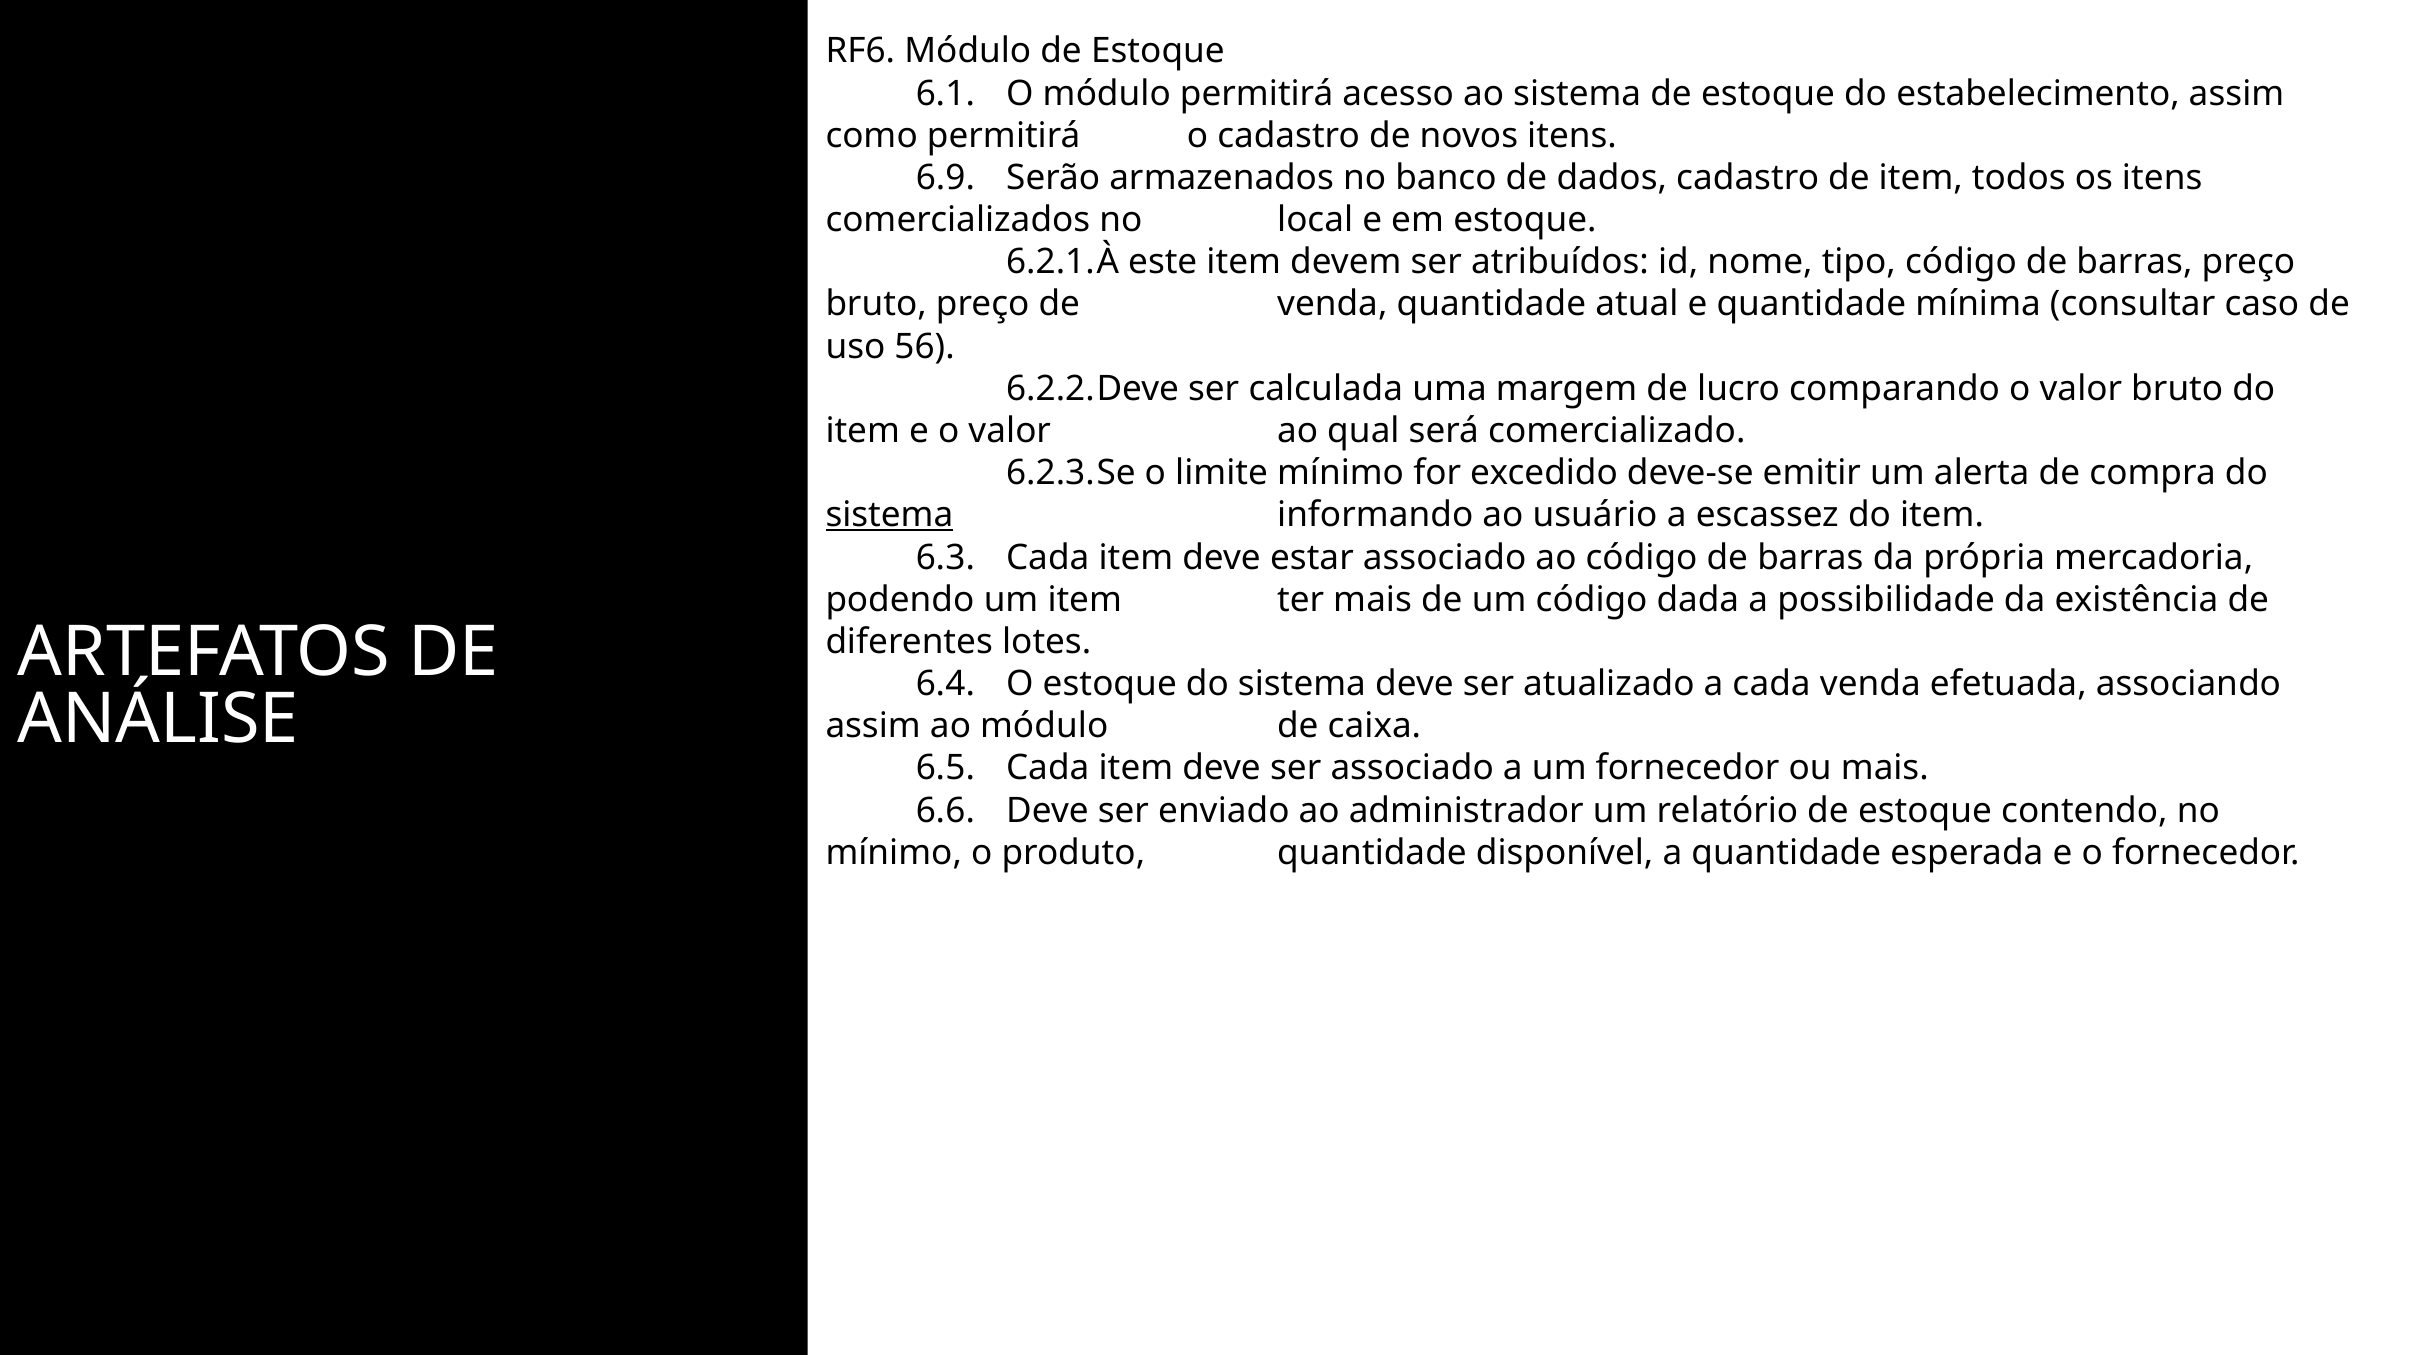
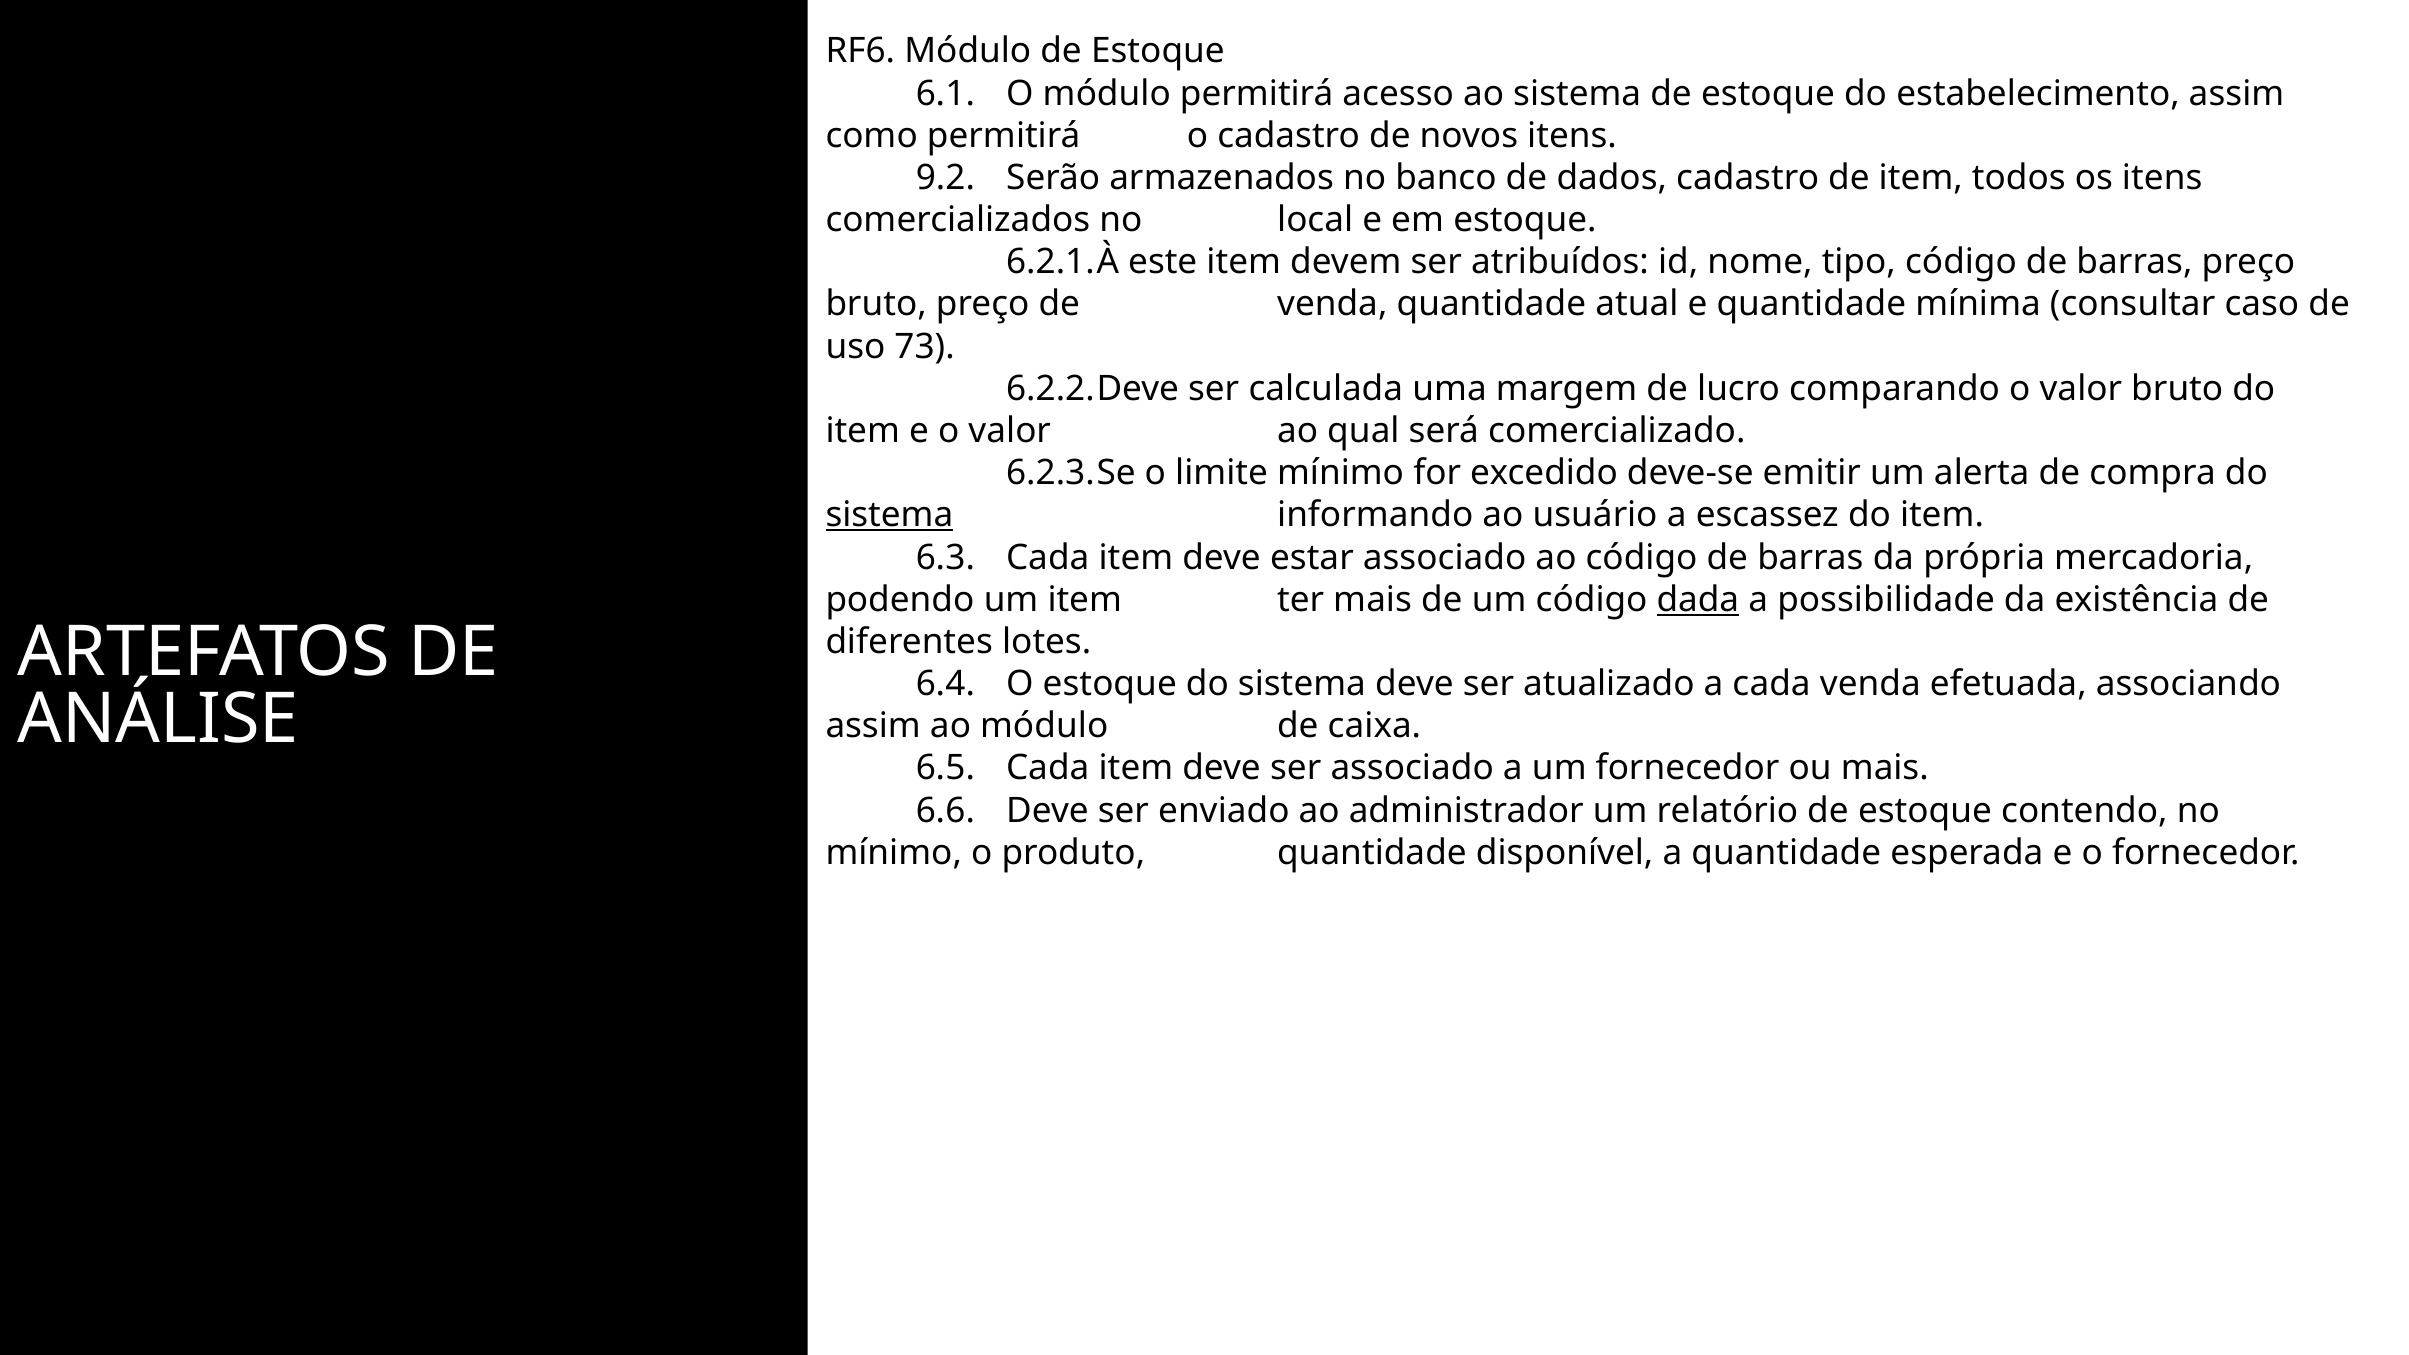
6.9: 6.9 -> 9.2 (945, 178)
56: 56 -> 73 (925, 347)
dada underline: none -> present (1698, 600)
